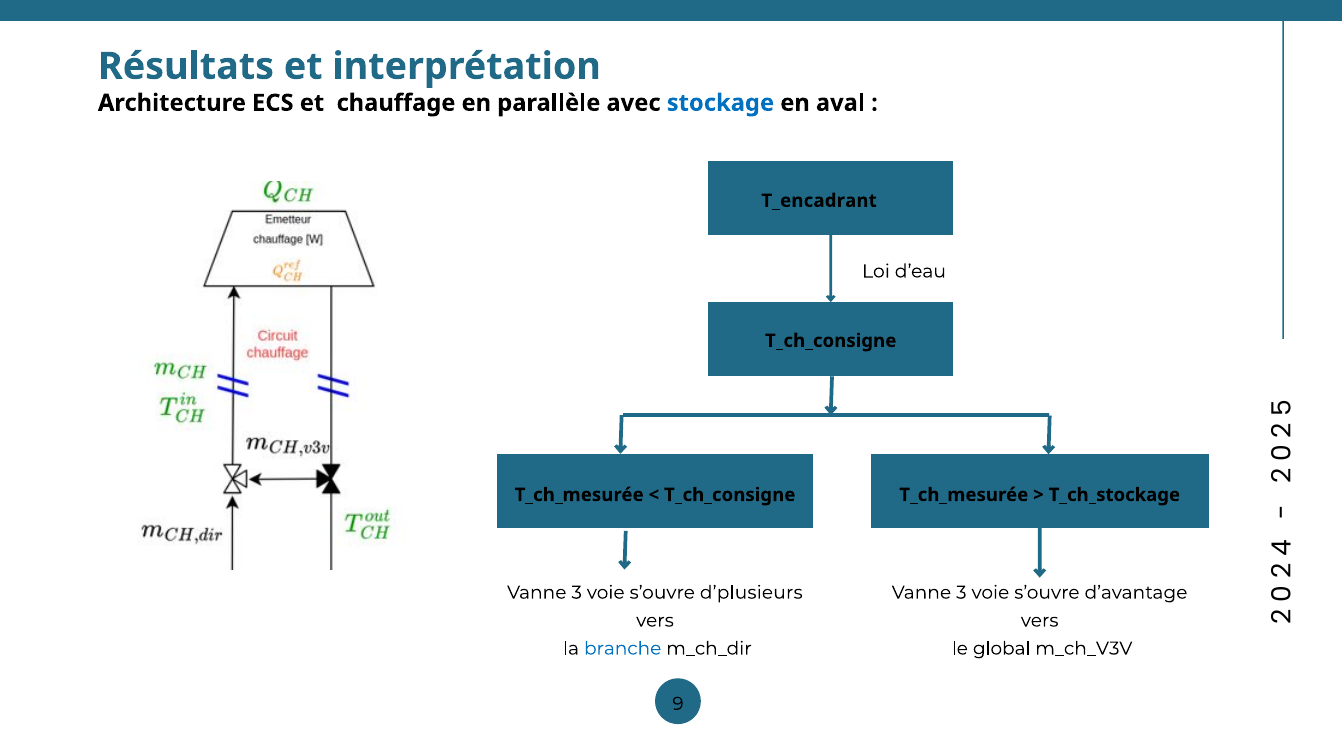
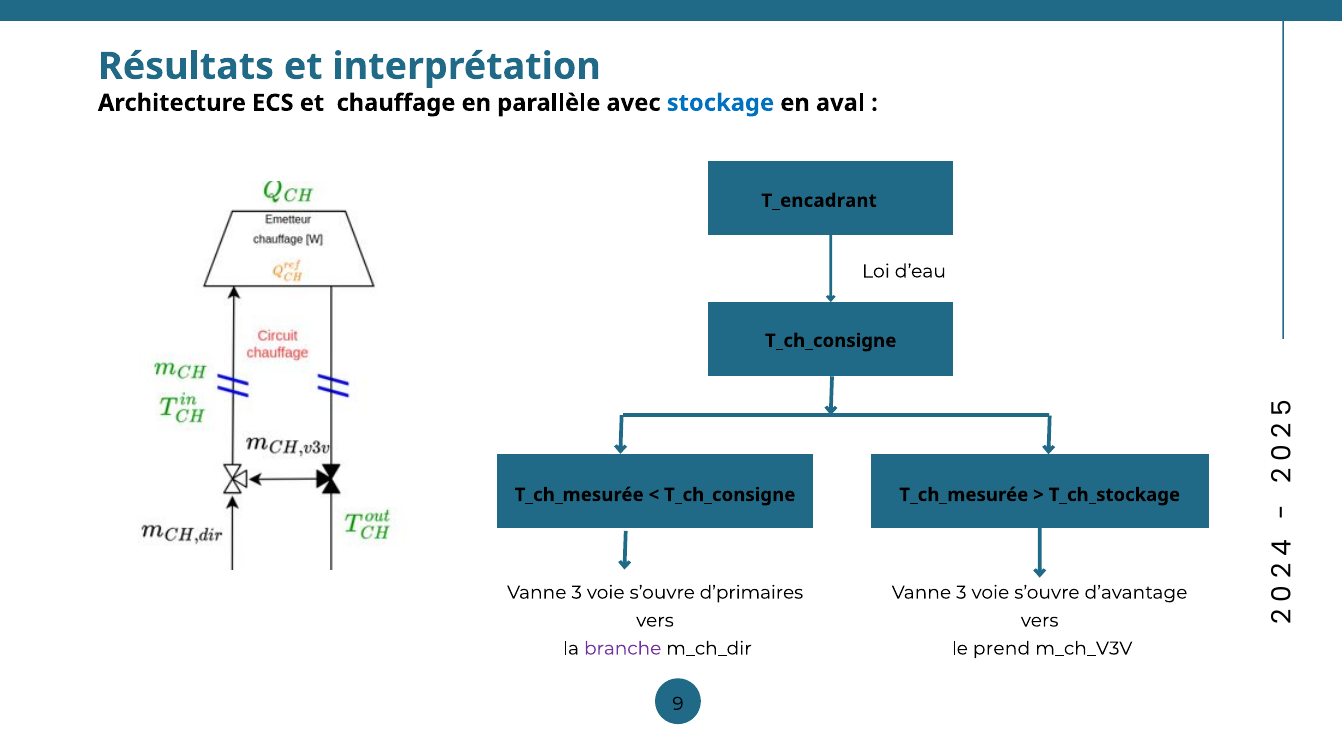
d’plusieurs: d’plusieurs -> d’primaires (751, 592)
branche colour: blue -> purple (623, 648)
global: global -> prend (1002, 648)
